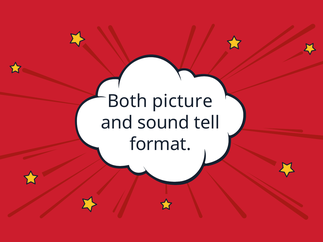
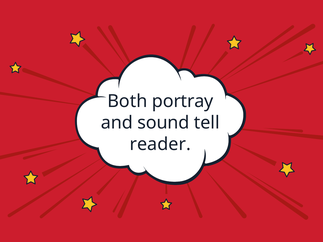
picture: picture -> portray (183, 101)
format: format -> reader (160, 144)
